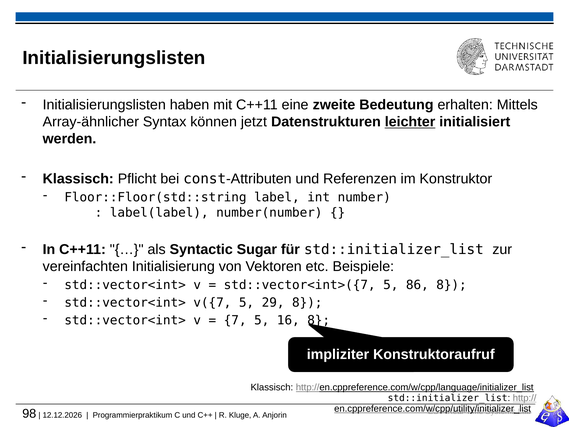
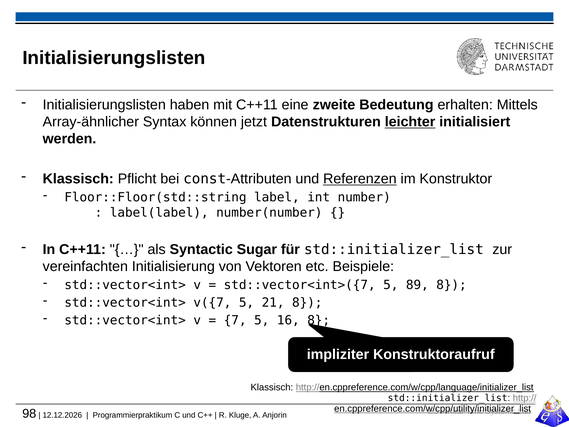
Referenzen underline: none -> present (360, 179)
86: 86 -> 89 (417, 285)
29: 29 -> 21 (273, 302)
